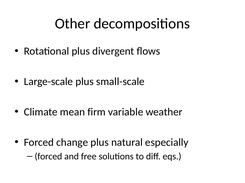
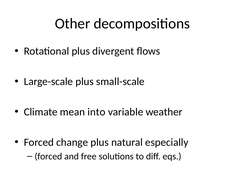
firm: firm -> into (96, 112)
